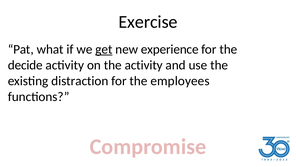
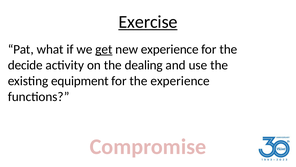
Exercise underline: none -> present (148, 22)
the activity: activity -> dealing (144, 65)
distraction: distraction -> equipment (80, 81)
the employees: employees -> experience (180, 81)
